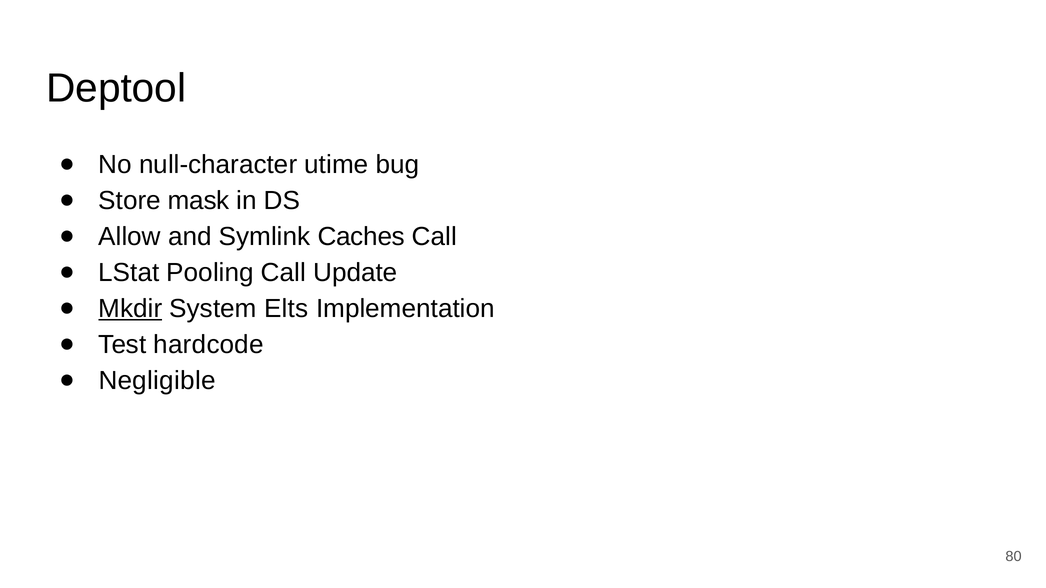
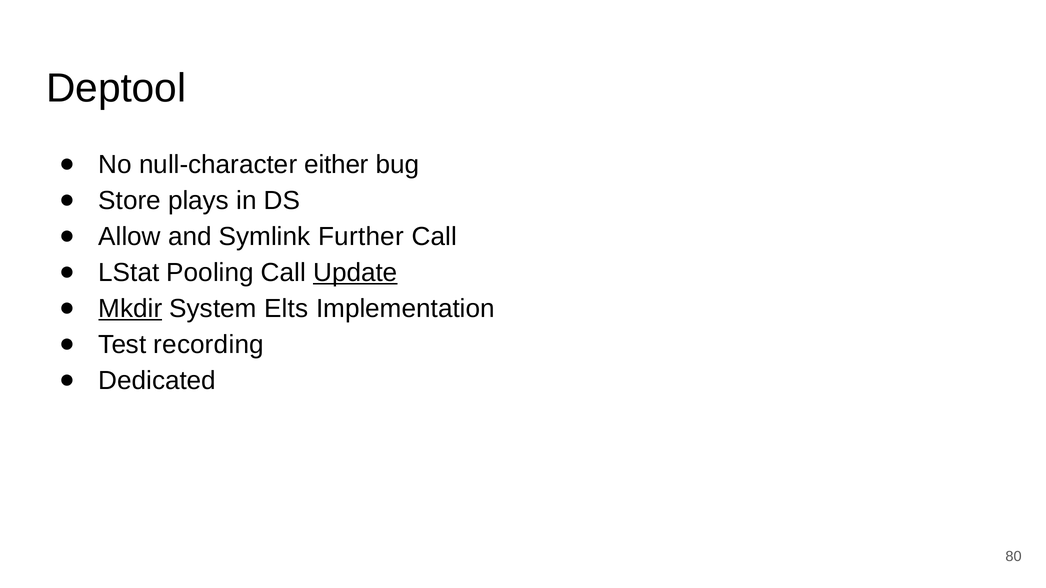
utime: utime -> either (337, 164)
mask: mask -> plays (199, 201)
Caches: Caches -> Further (361, 237)
Update underline: none -> present (355, 273)
hardcode: hardcode -> recording (209, 345)
Negligible: Negligible -> Dedicated (157, 381)
